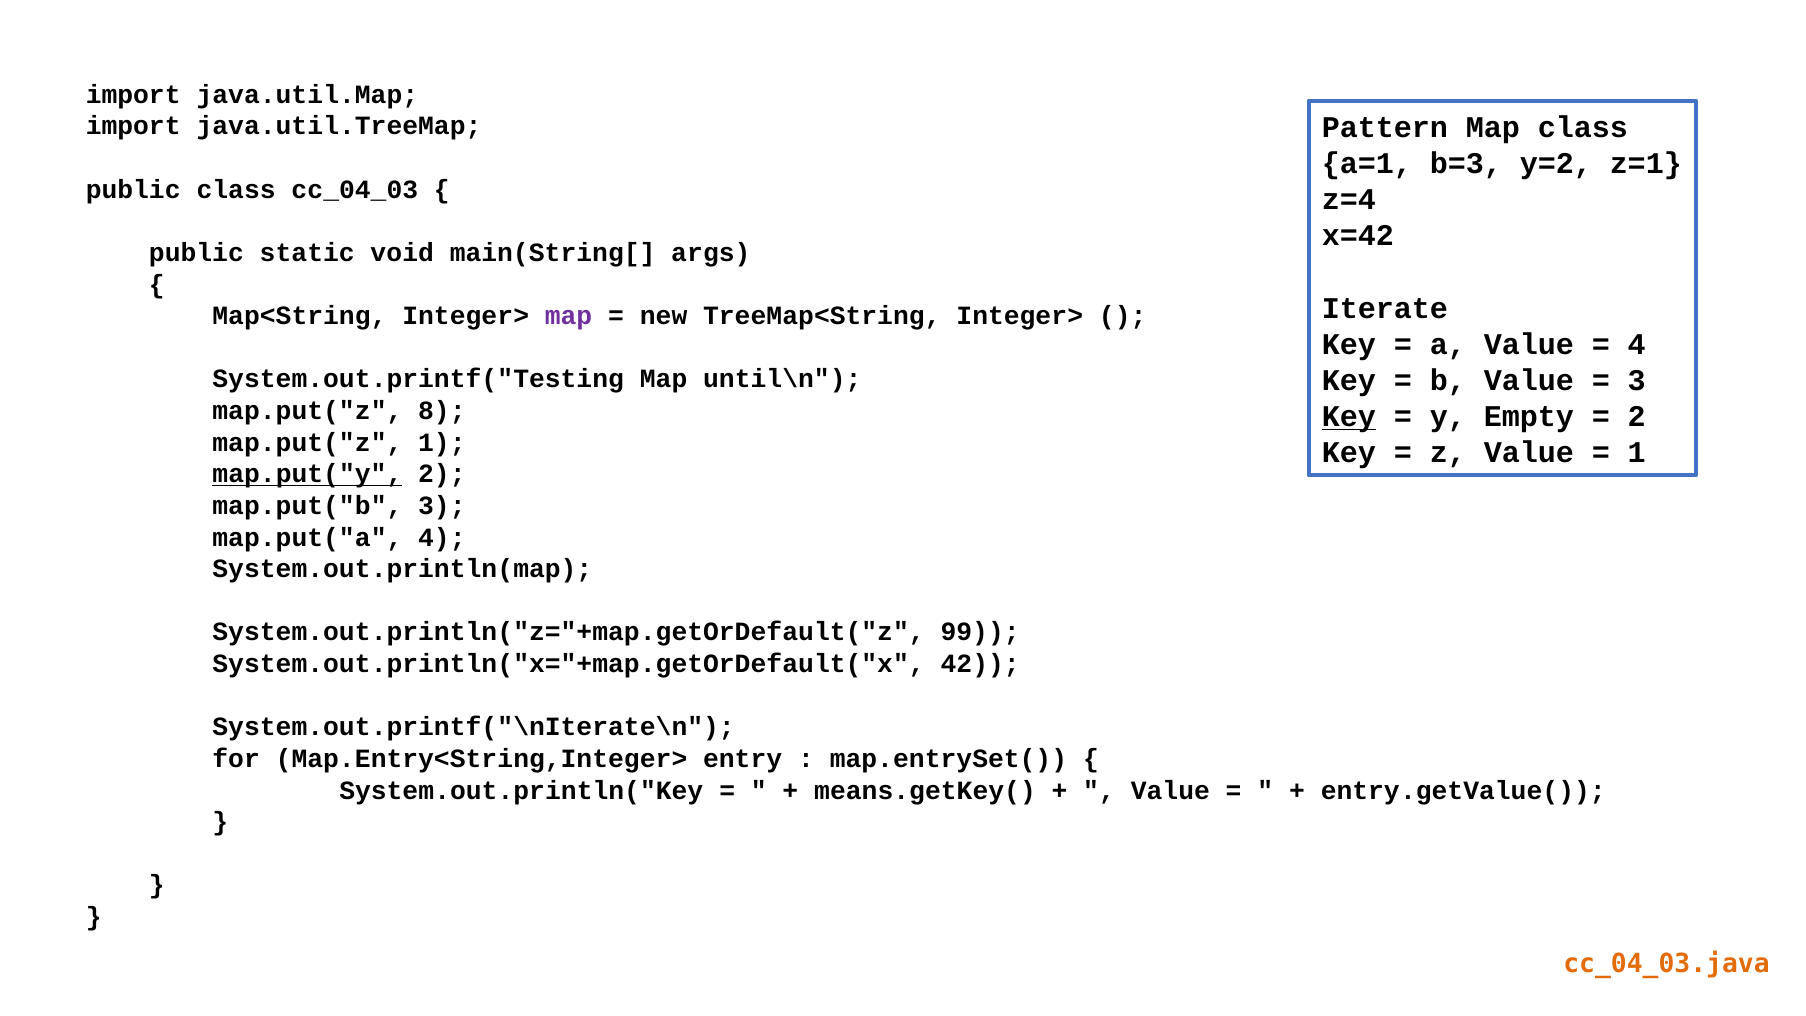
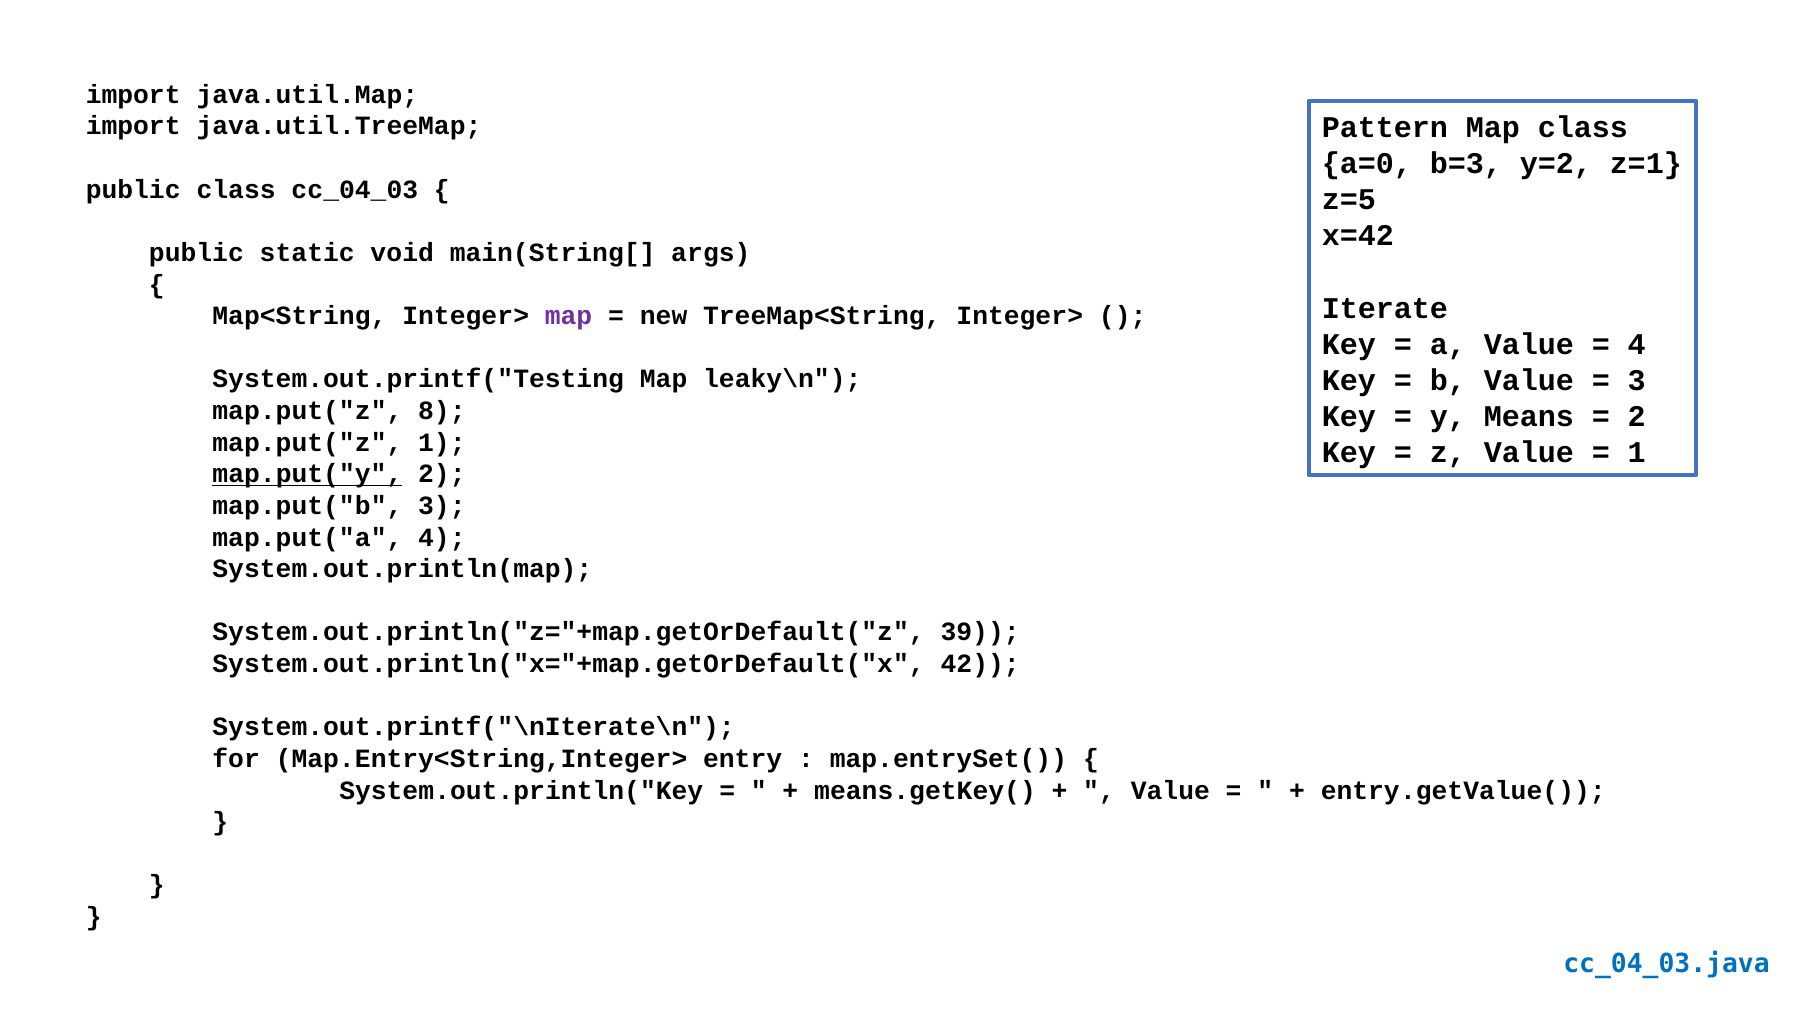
a=1: a=1 -> a=0 (1367, 164)
z=4: z=4 -> z=5 (1349, 200)
until\n: until\n -> leaky\n (782, 379)
Key underline: present -> none (1349, 416)
Empty: Empty -> Means (1529, 416)
99: 99 -> 39 (980, 632)
cc_04_03.java colour: orange -> blue (1666, 963)
